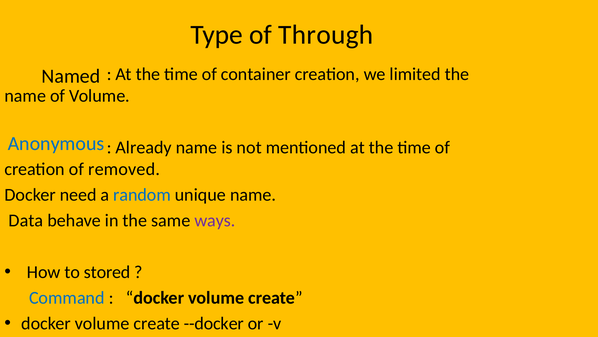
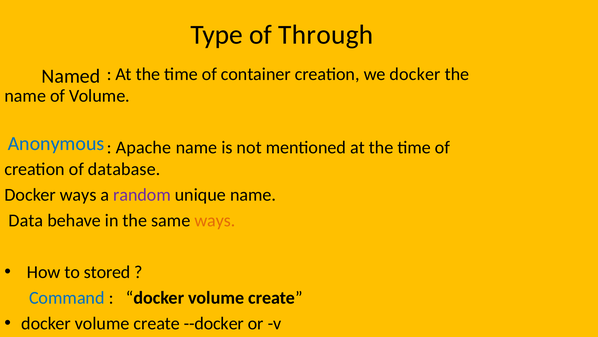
we limited: limited -> docker (415, 74)
Already: Already -> Apache (144, 147)
removed: removed -> database (124, 169)
Docker need: need -> ways (78, 195)
random colour: blue -> purple (142, 195)
ways colour: purple -> orange (215, 220)
